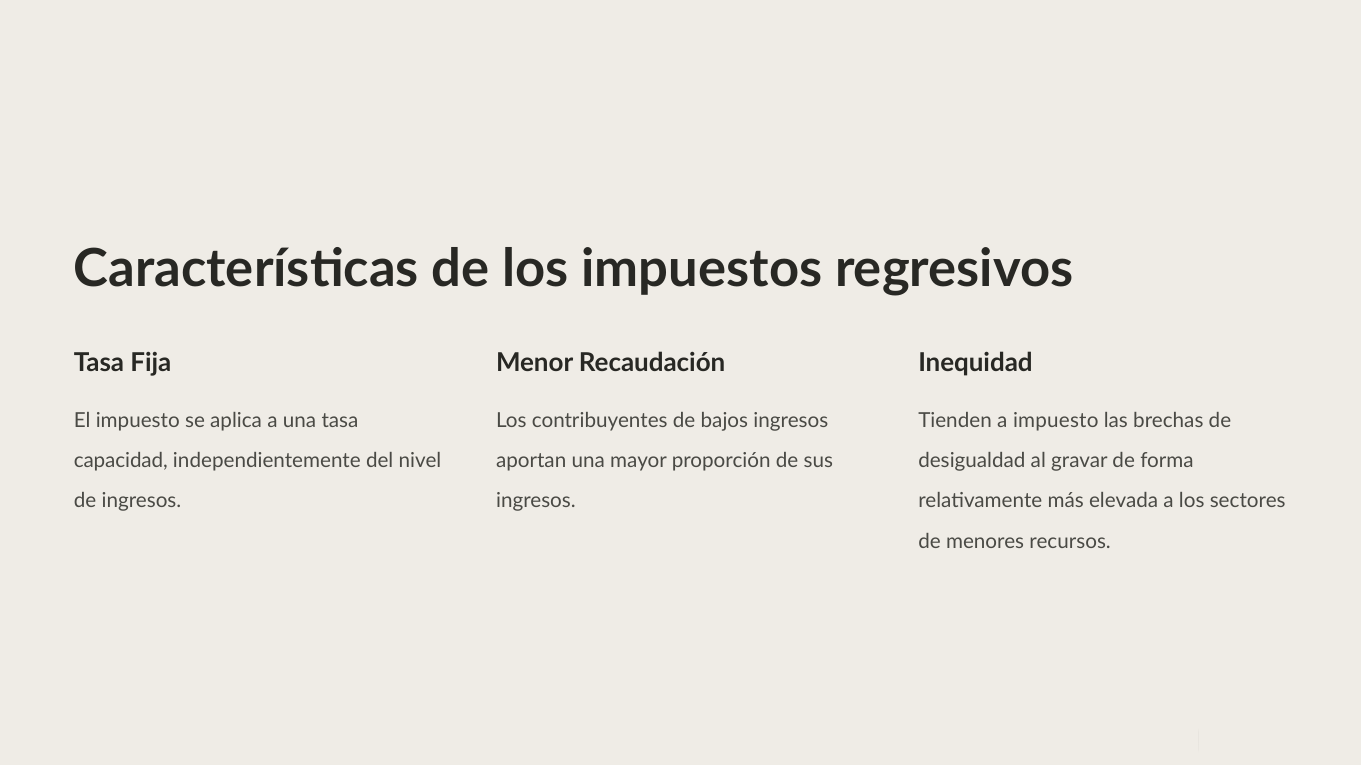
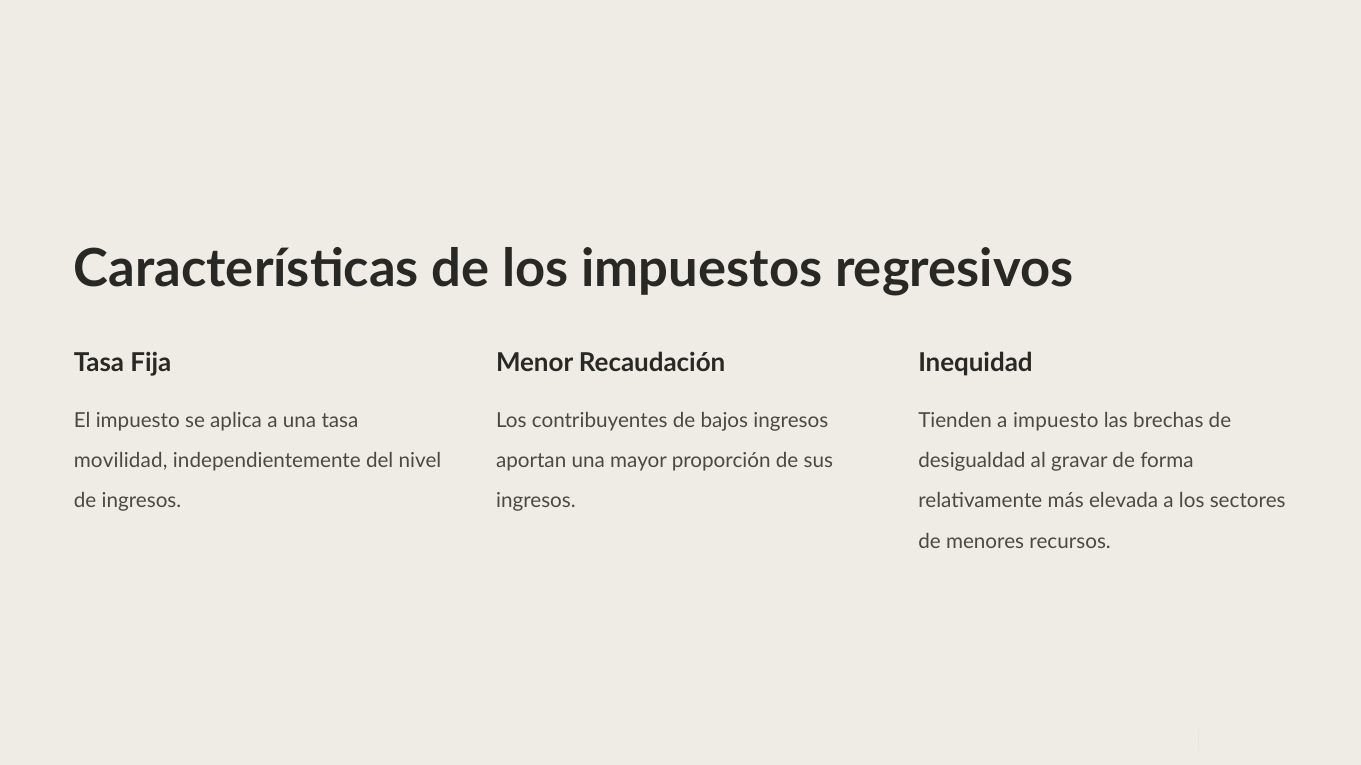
capacidad: capacidad -> movilidad (121, 461)
